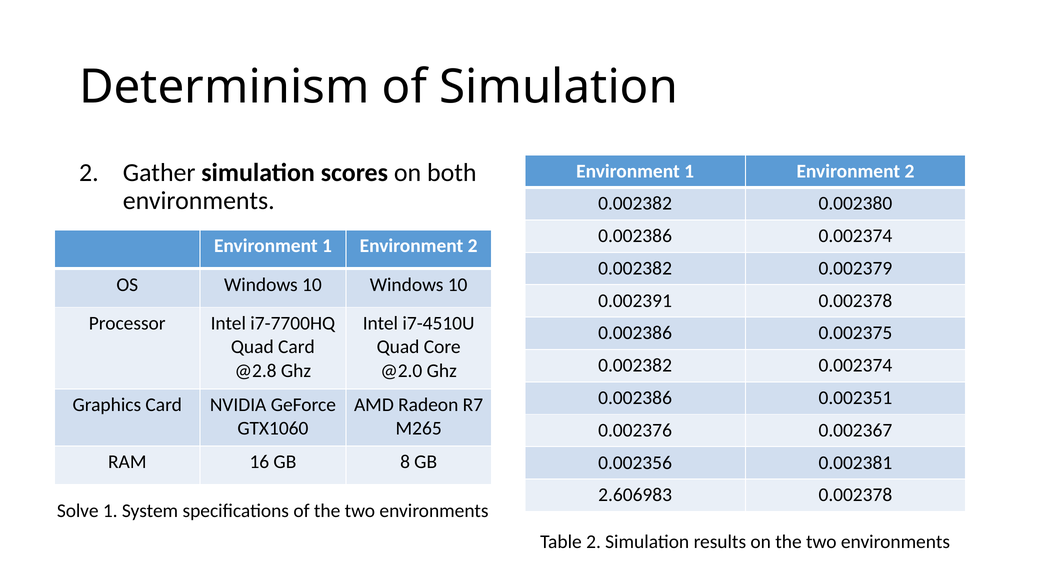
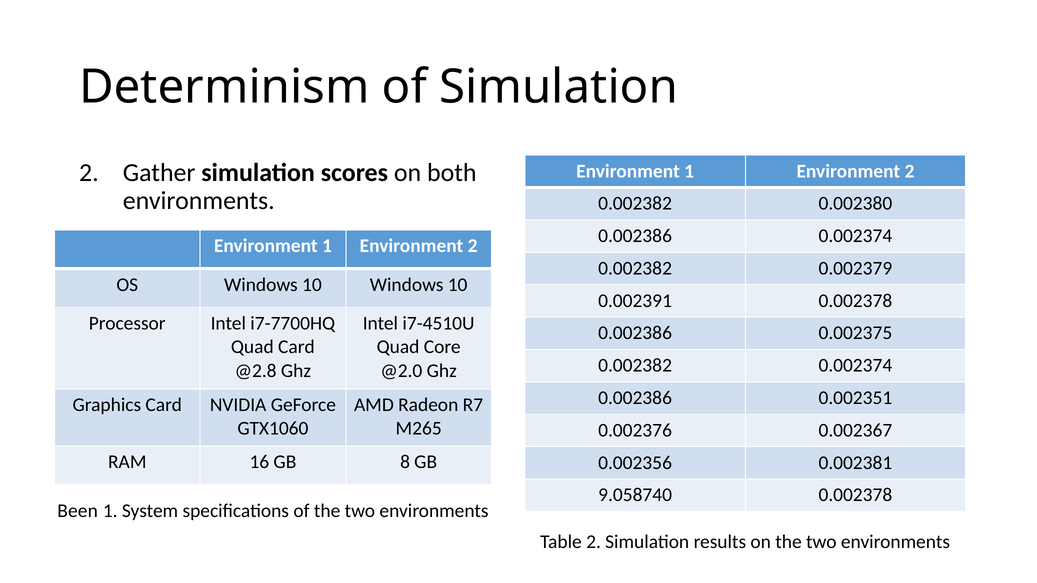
2.606983: 2.606983 -> 9.058740 (635, 495)
Solve: Solve -> Been (78, 511)
